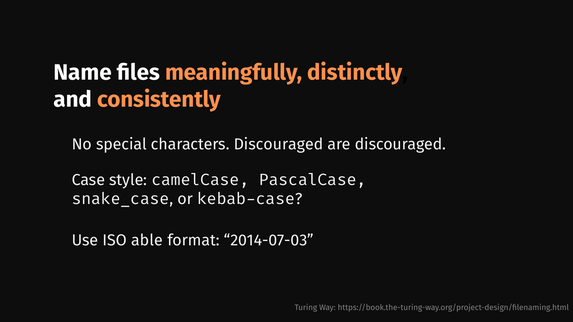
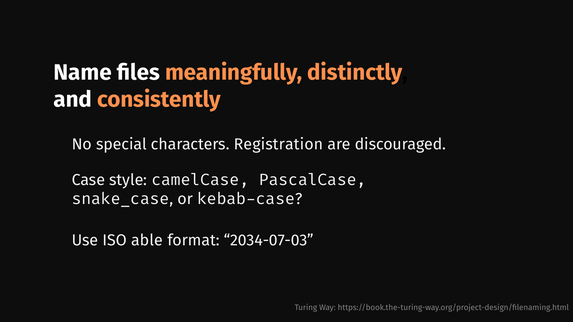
characters Discouraged: Discouraged -> Registration (278, 144)
2014-07-03: 2014-07-03 -> 2034-07-03 (269, 240)
